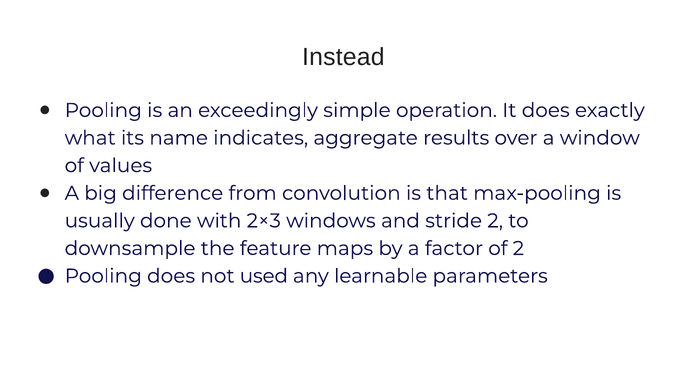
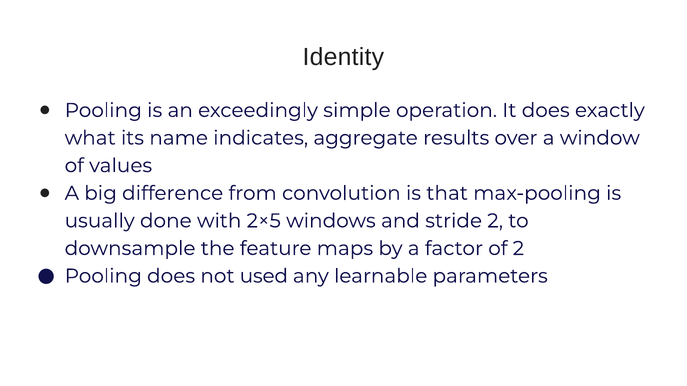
Instead: Instead -> Identity (343, 57)
2×3: 2×3 -> 2×5 (264, 221)
